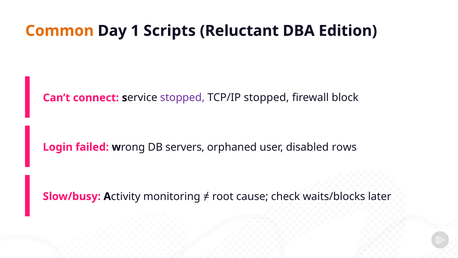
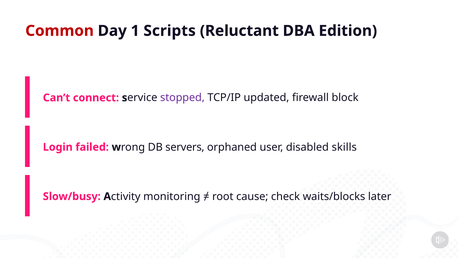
Common colour: orange -> red (60, 31)
TCP/IP stopped: stopped -> updated (266, 98)
rows: rows -> skills (344, 147)
